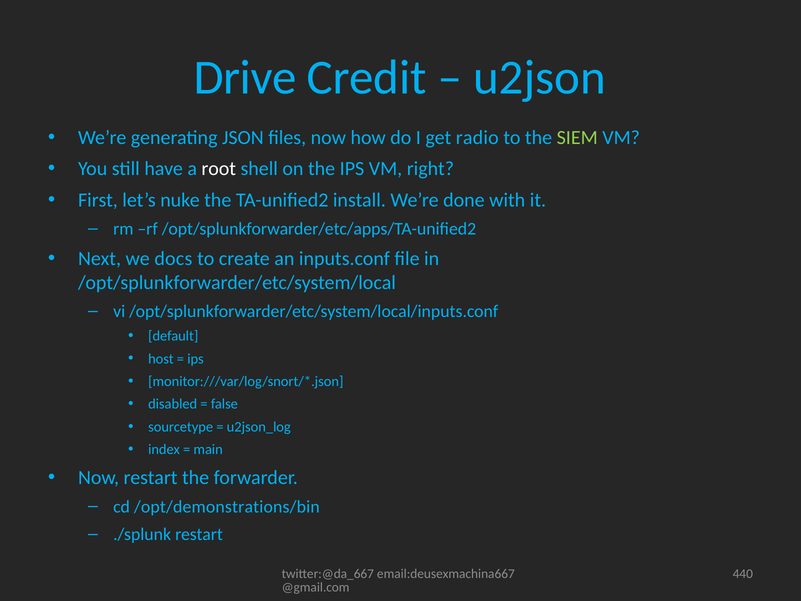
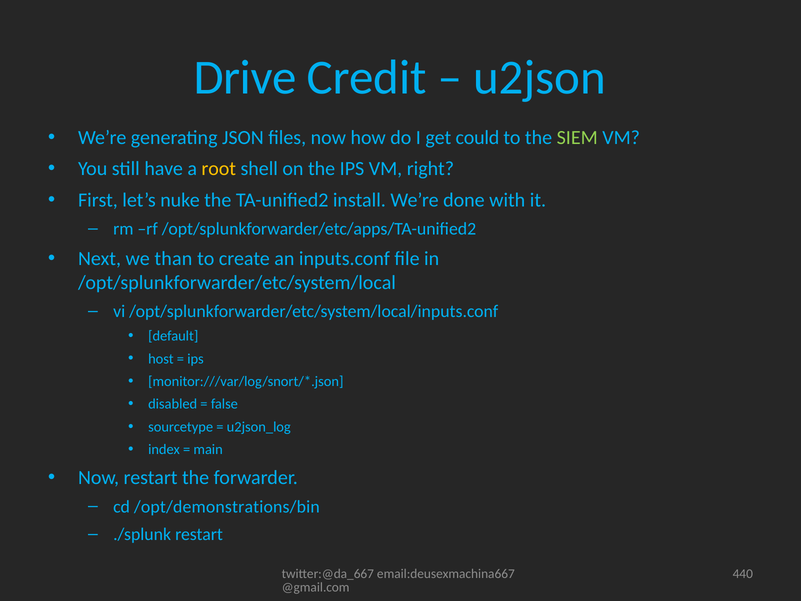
radio: radio -> could (477, 138)
root colour: white -> yellow (219, 169)
docs: docs -> than (173, 259)
